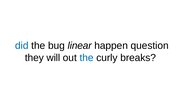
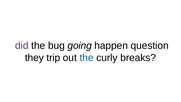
did colour: blue -> purple (22, 46)
linear: linear -> going (80, 46)
will: will -> trip (53, 58)
